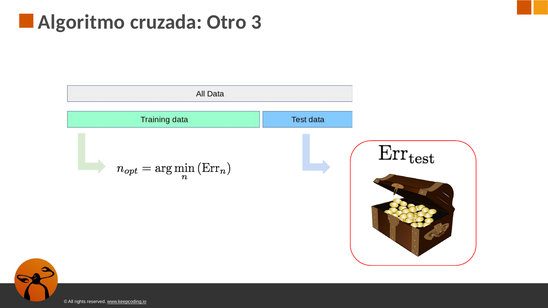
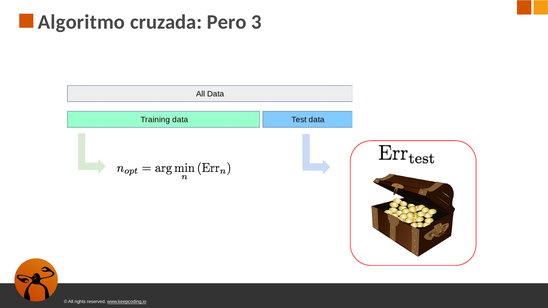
Otro: Otro -> Pero (227, 22)
